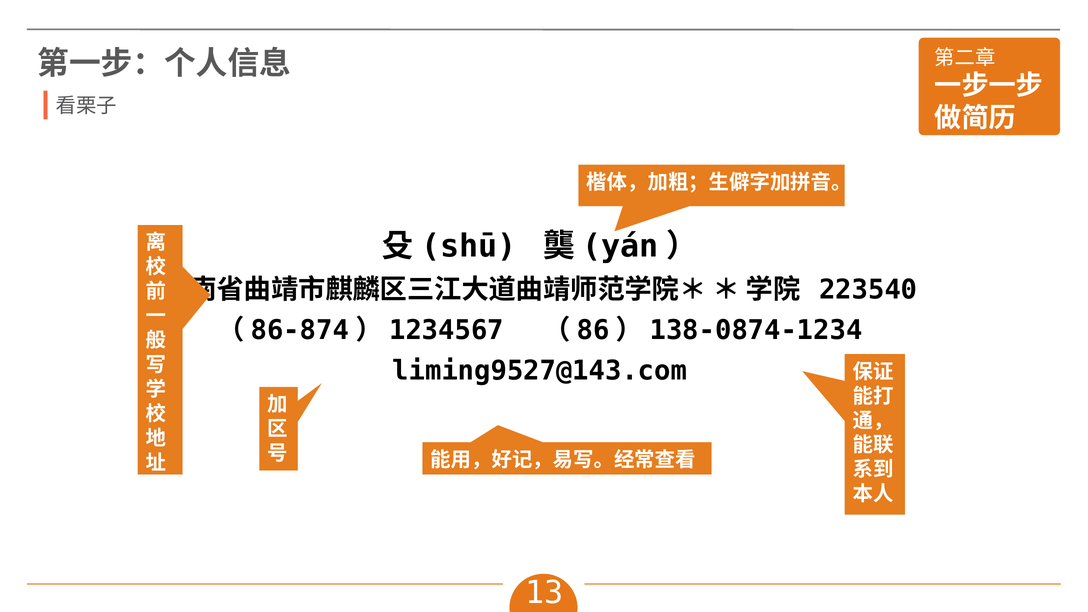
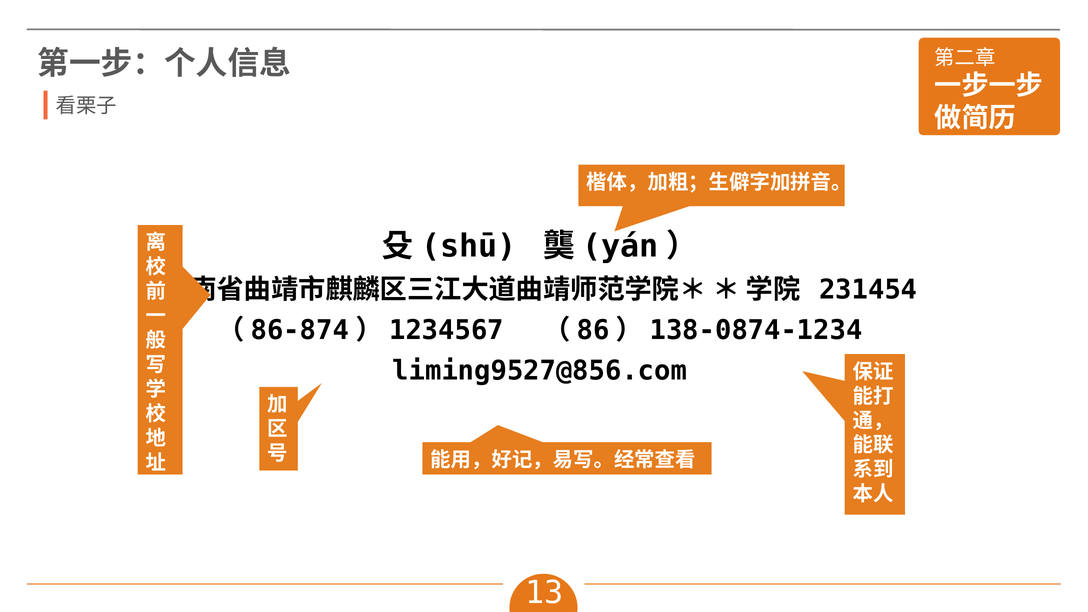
223540: 223540 -> 231454 (868, 290)
liming9527@143.com: liming9527@143.com -> liming9527@856.com (540, 371)
